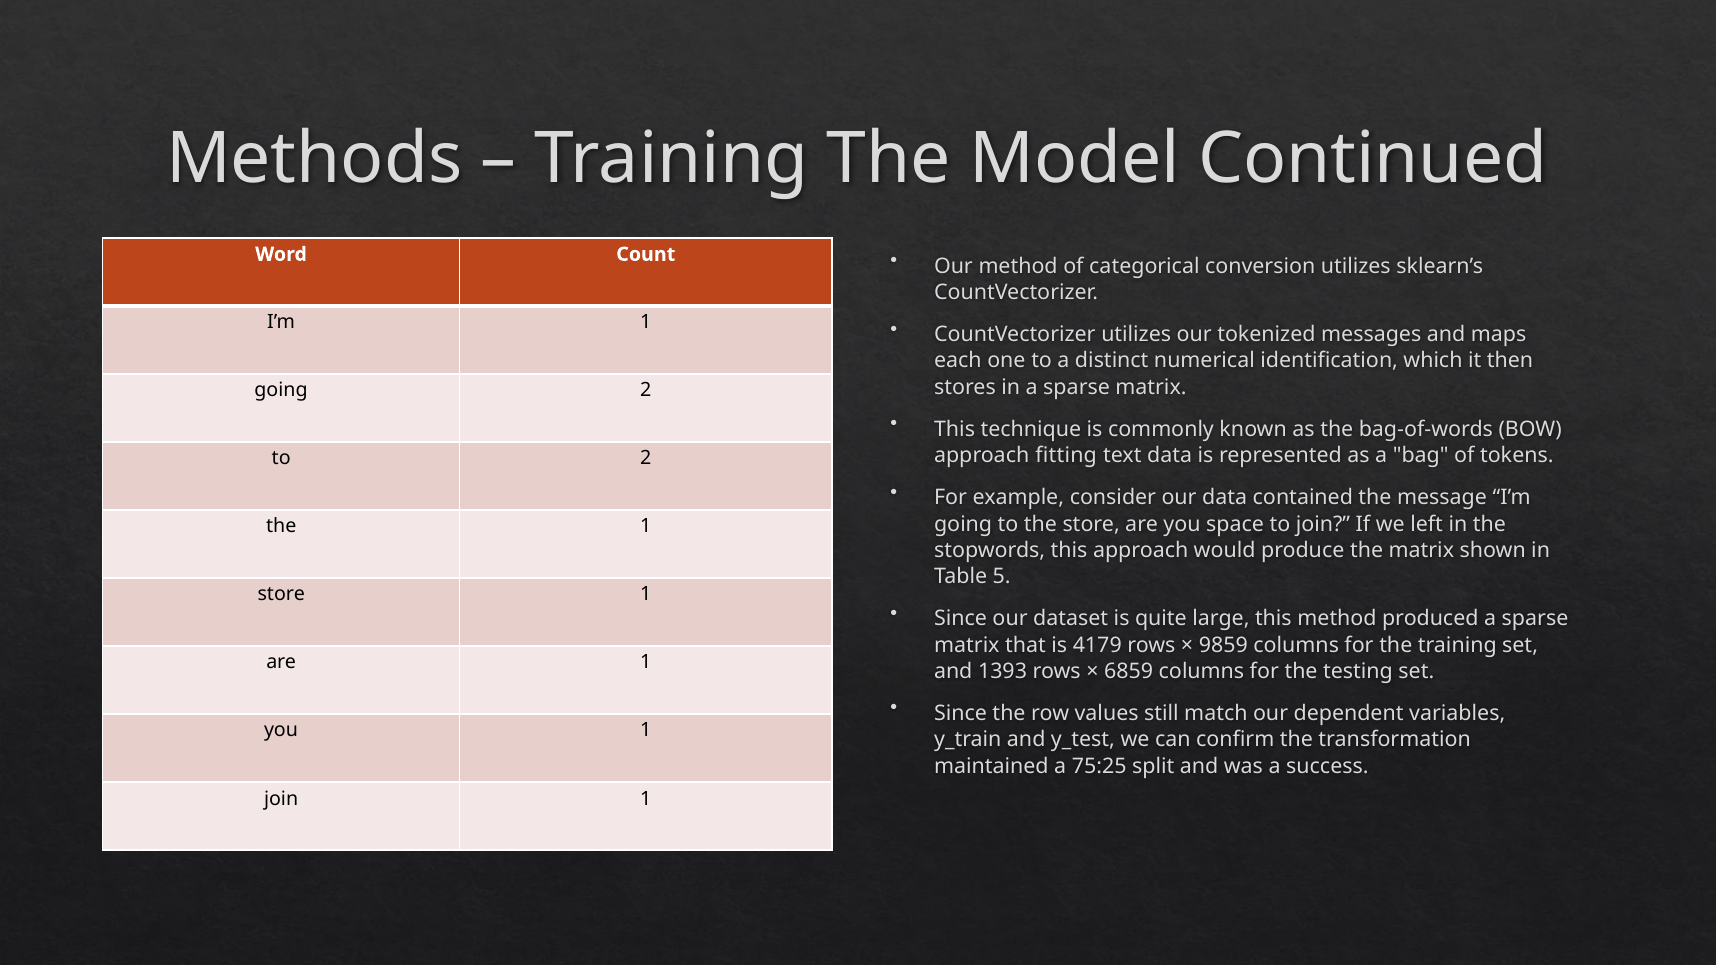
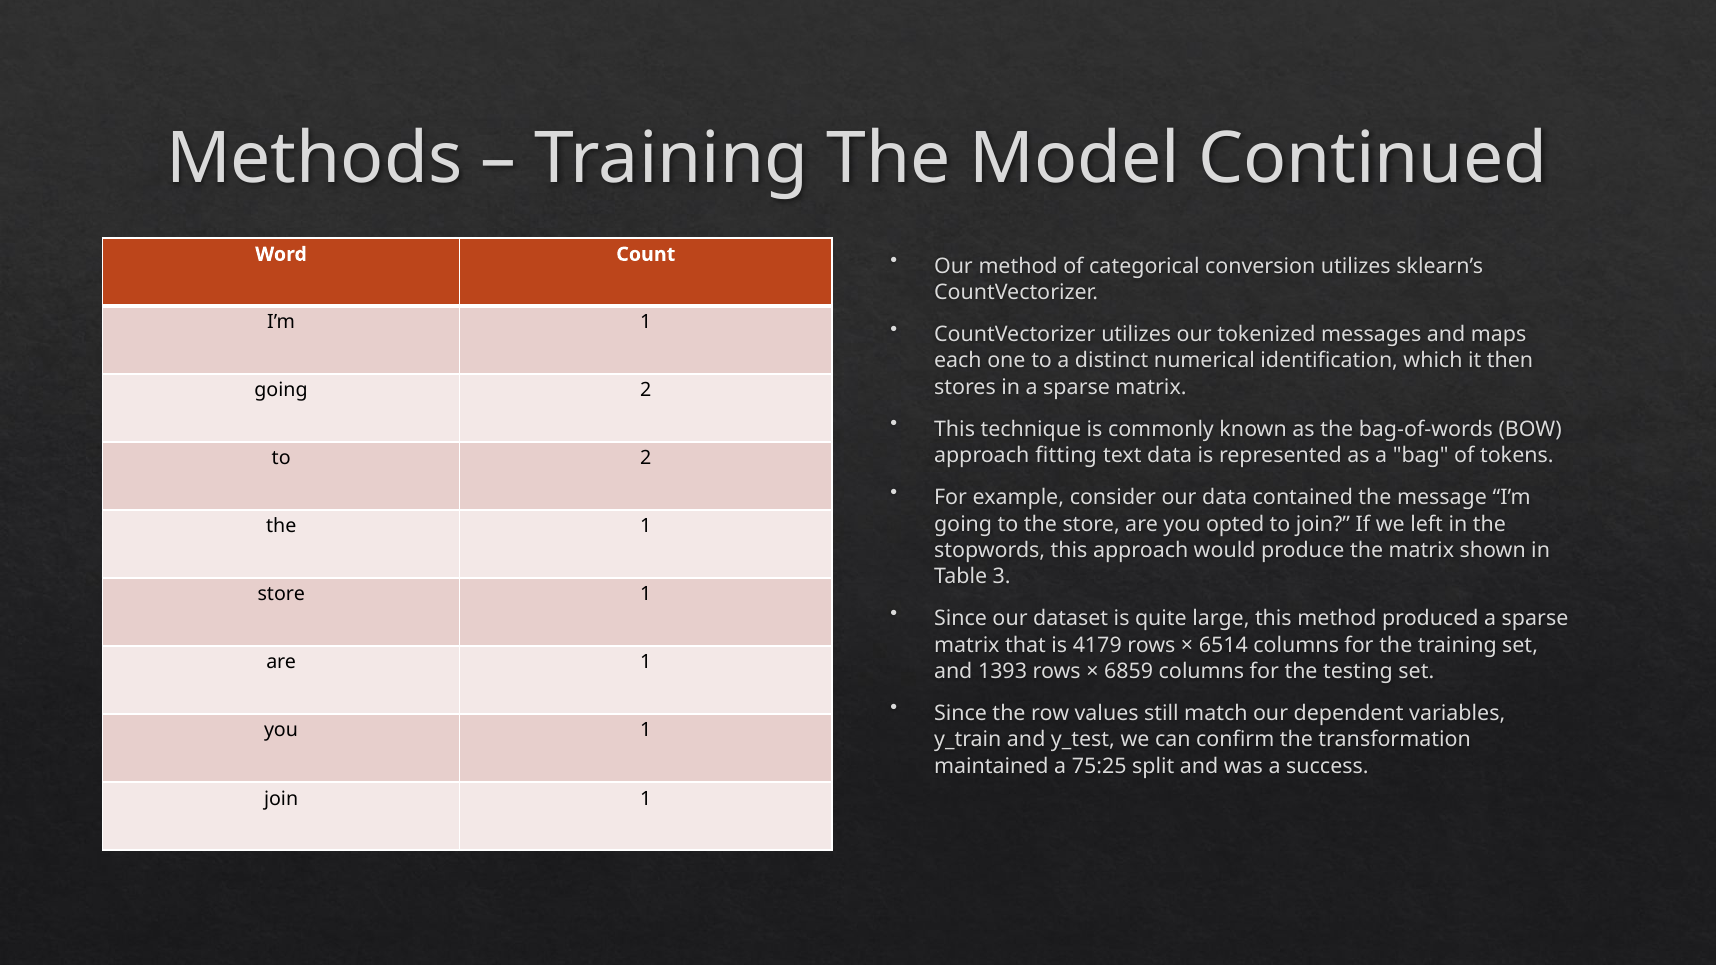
space: space -> opted (1235, 524)
5: 5 -> 3 (1002, 577)
9859: 9859 -> 6514 (1223, 645)
